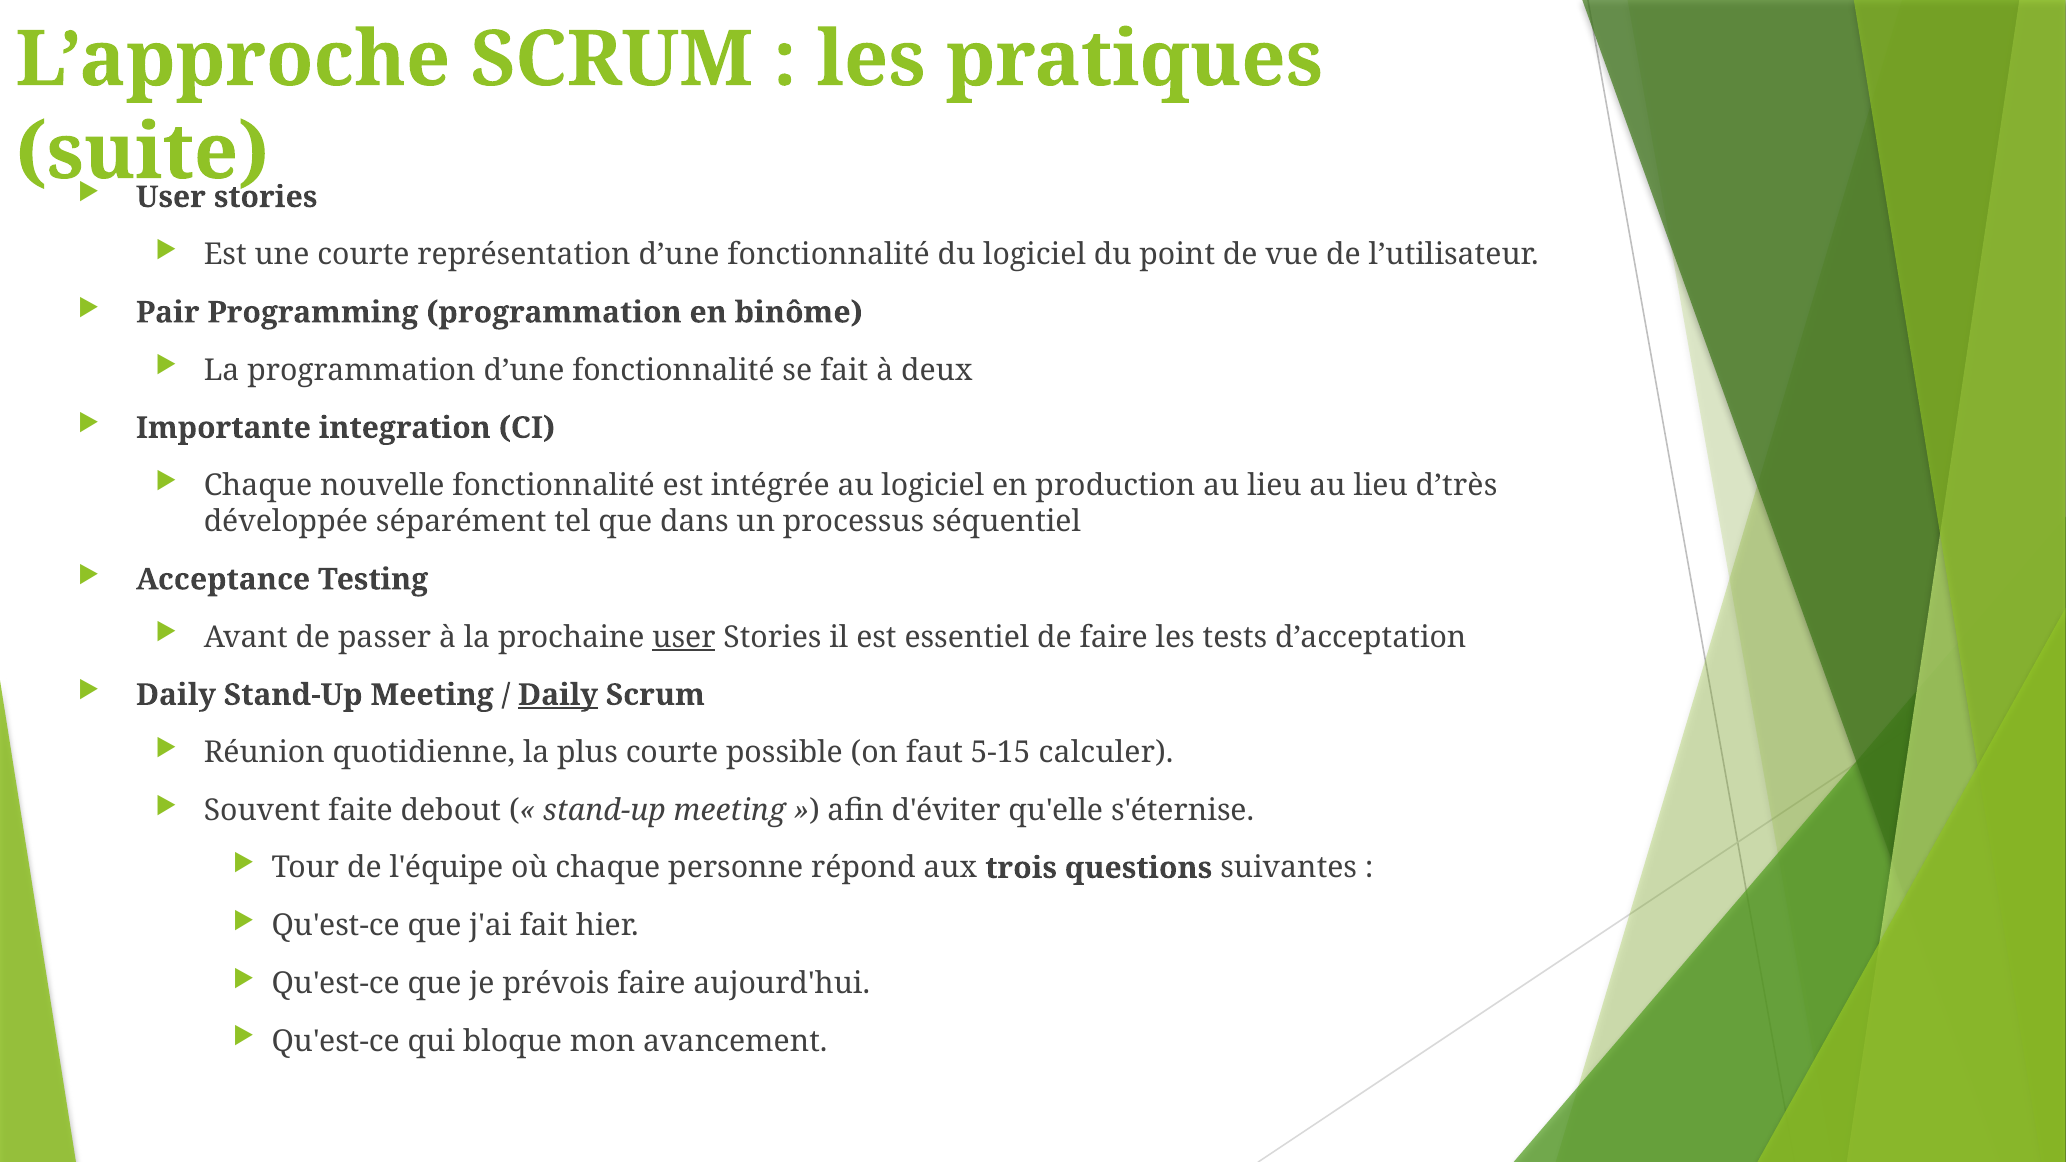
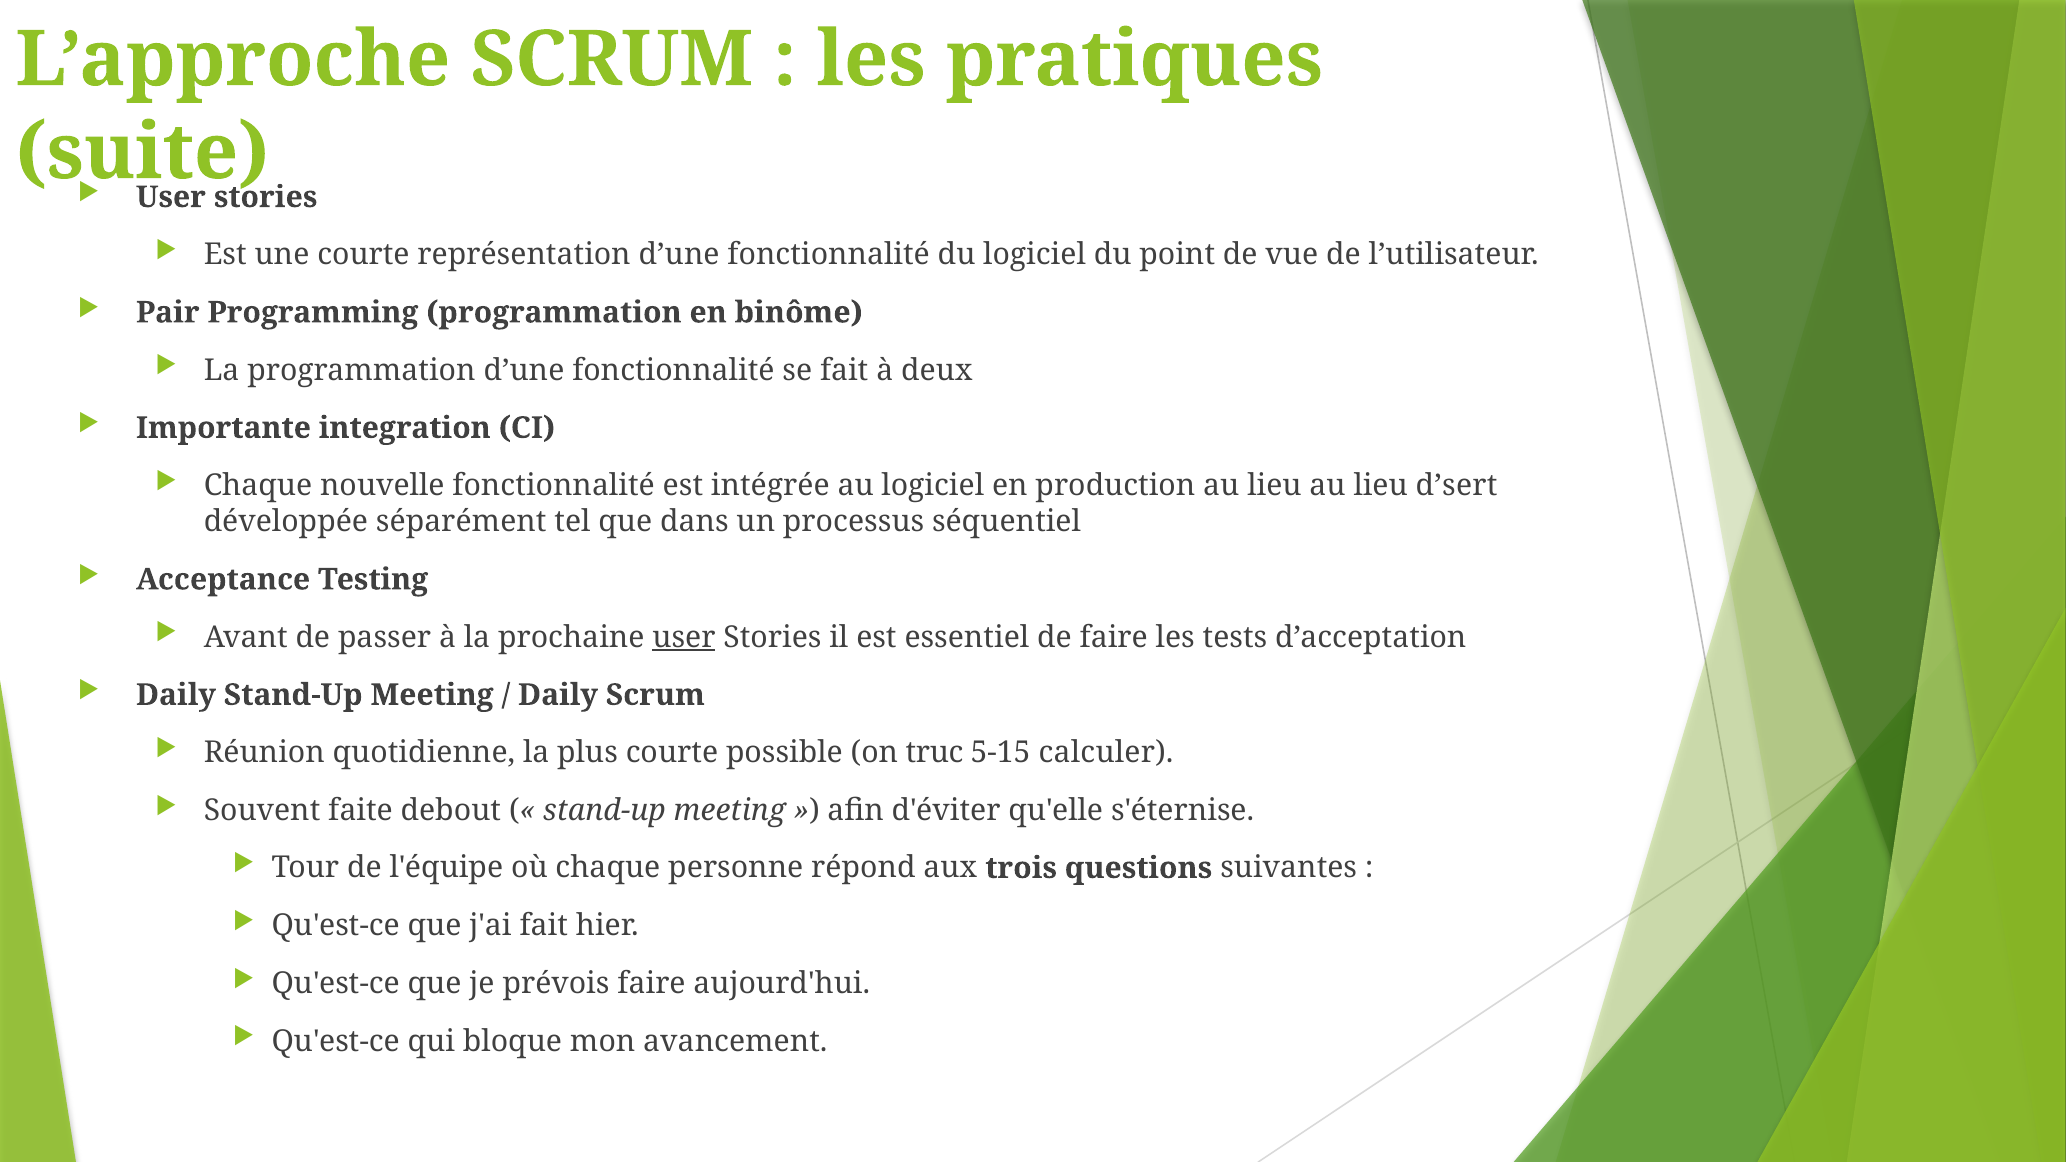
d’très: d’très -> d’sert (1457, 486)
Daily underline: present -> none (558, 695)
faut: faut -> truc (935, 753)
